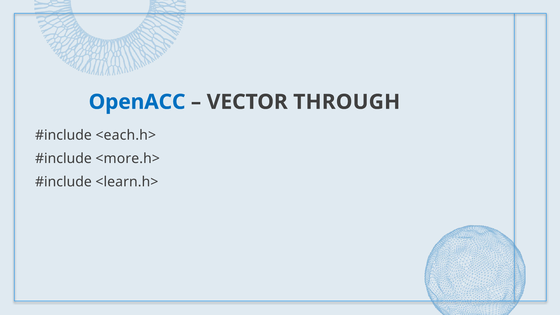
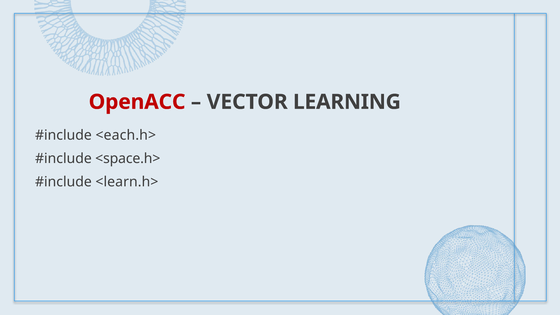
OpenACC colour: blue -> red (137, 102)
THROUGH: THROUGH -> LEARNING (347, 102)
<more.h>: <more.h> -> <space.h> (128, 159)
